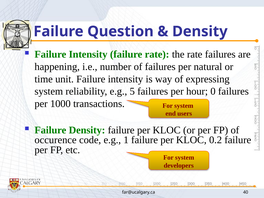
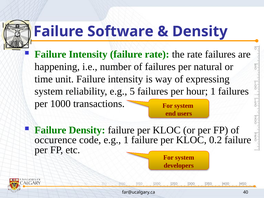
Question: Question -> Software (120, 31)
hour 0: 0 -> 1 (213, 91)
